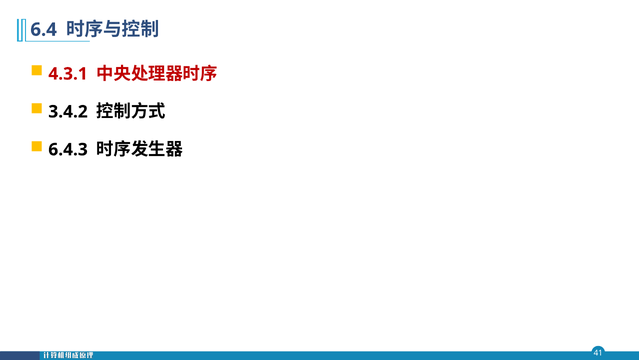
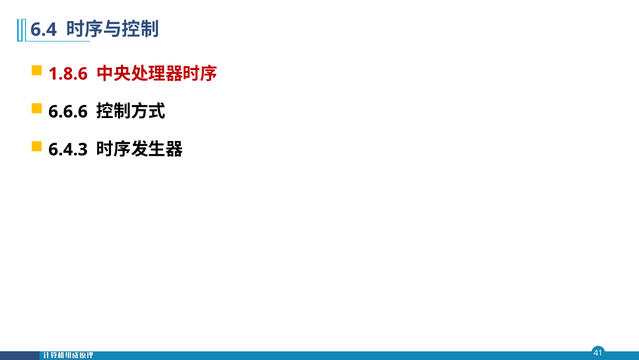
4.3.1: 4.3.1 -> 1.8.6 (68, 74)
3.4.2: 3.4.2 -> 6.6.6 (68, 112)
